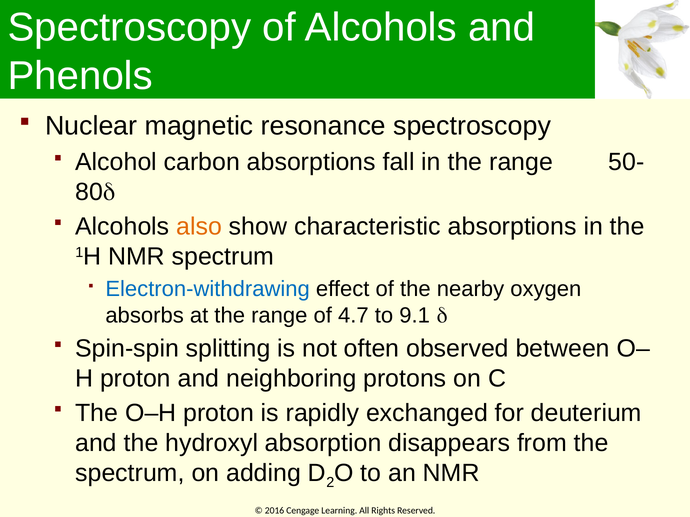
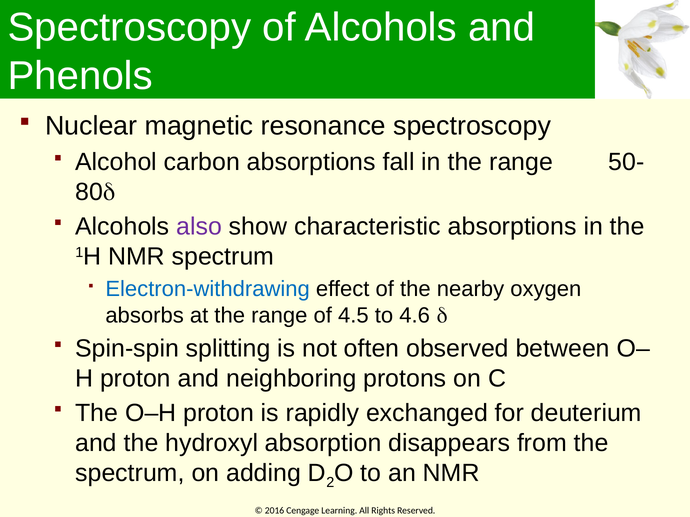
also colour: orange -> purple (199, 227)
4.7: 4.7 -> 4.5 (353, 316)
9.1: 9.1 -> 4.6 (415, 316)
